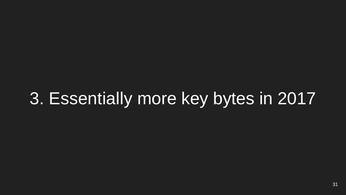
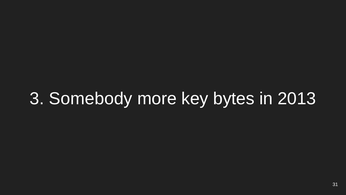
Essentially: Essentially -> Somebody (91, 99)
2017: 2017 -> 2013 (297, 99)
